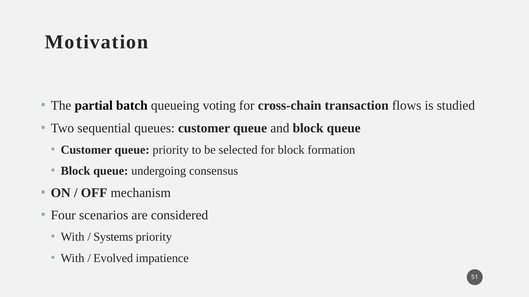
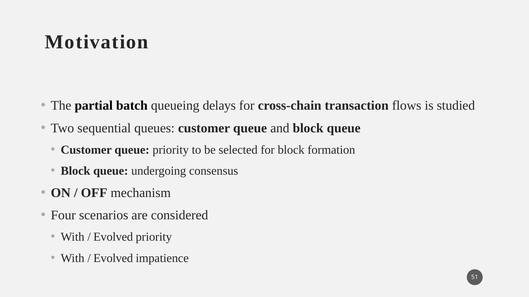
voting: voting -> delays (219, 106)
Systems: Systems -> Evolved (113, 237)
